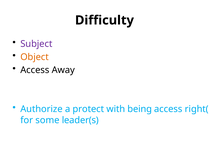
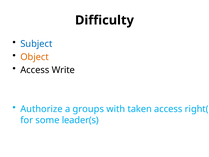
Subject colour: purple -> blue (36, 44)
Away: Away -> Write (63, 70)
protect: protect -> groups (88, 109)
being: being -> taken (140, 109)
